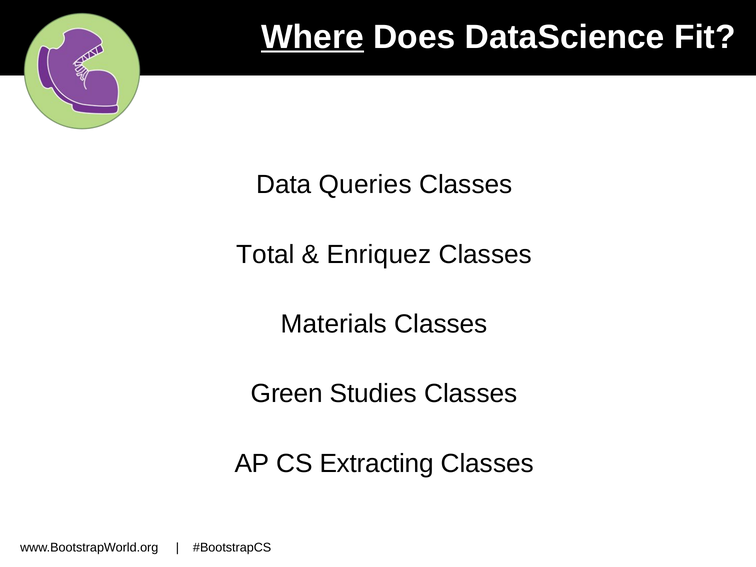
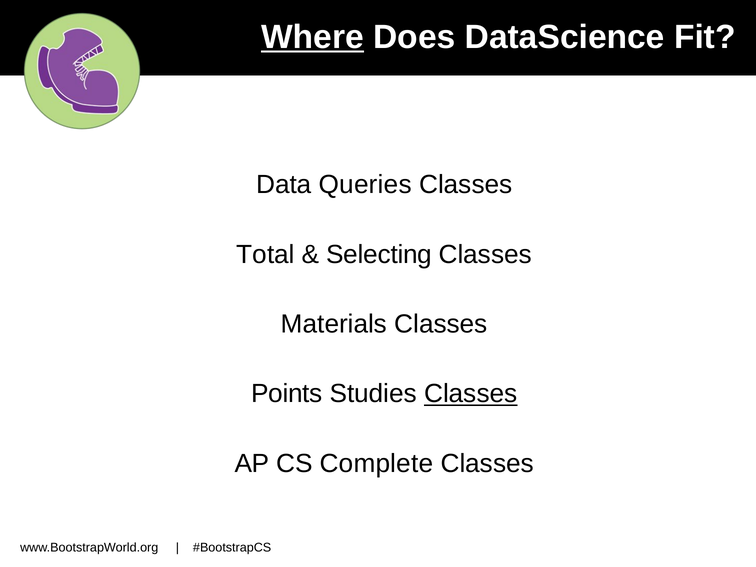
Enriquez: Enriquez -> Selecting (379, 254)
Green: Green -> Points (287, 394)
Classes underline: none -> present (471, 394)
Extracting: Extracting -> Complete (377, 463)
